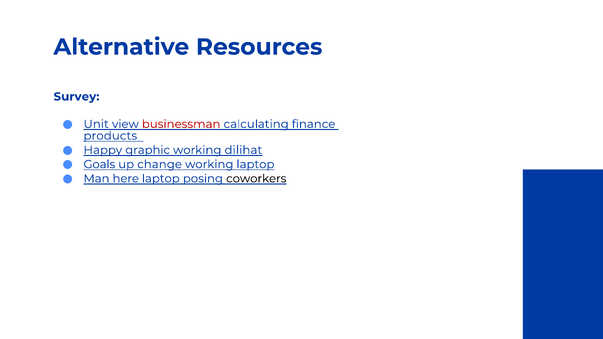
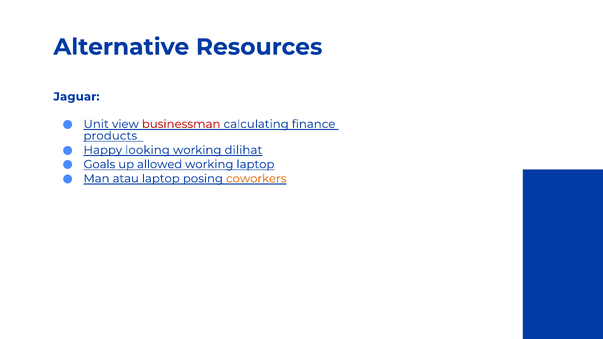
Survey: Survey -> Jaguar (76, 97)
graphic: graphic -> looking (148, 150)
change: change -> allowed (160, 164)
here: here -> atau (126, 179)
coworkers colour: black -> orange (256, 179)
